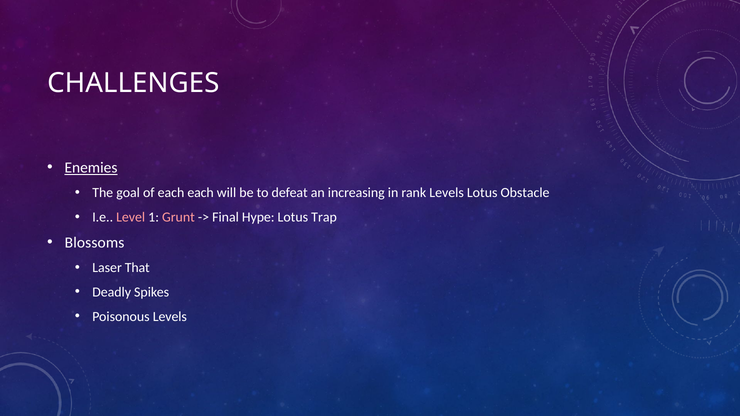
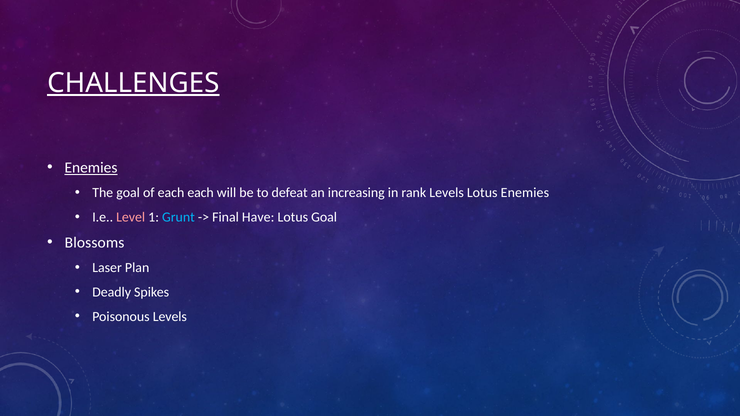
CHALLENGES underline: none -> present (133, 83)
Lotus Obstacle: Obstacle -> Enemies (525, 193)
Grunt colour: pink -> light blue (178, 217)
Hype: Hype -> Have (258, 217)
Lotus Trap: Trap -> Goal (324, 217)
That: That -> Plan (137, 268)
